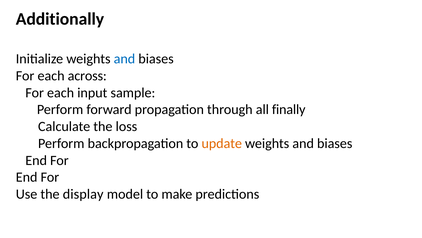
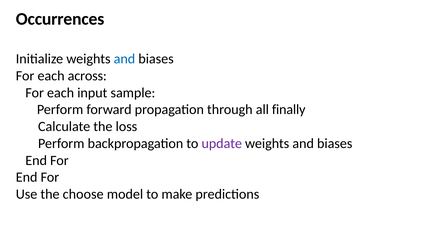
Additionally: Additionally -> Occurrences (60, 19)
update colour: orange -> purple (222, 143)
display: display -> choose (83, 194)
